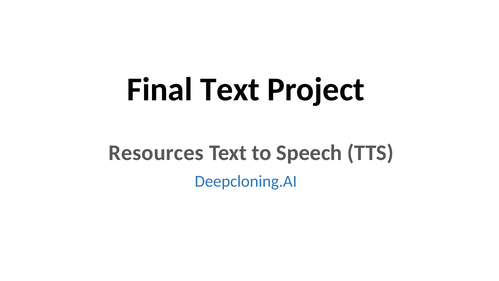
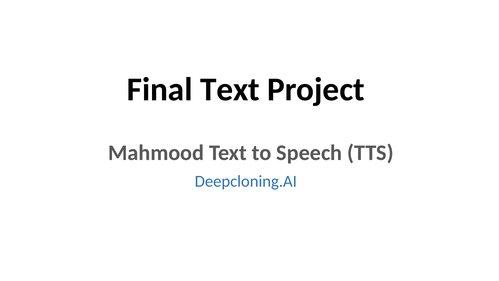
Resources: Resources -> Mahmood (156, 153)
